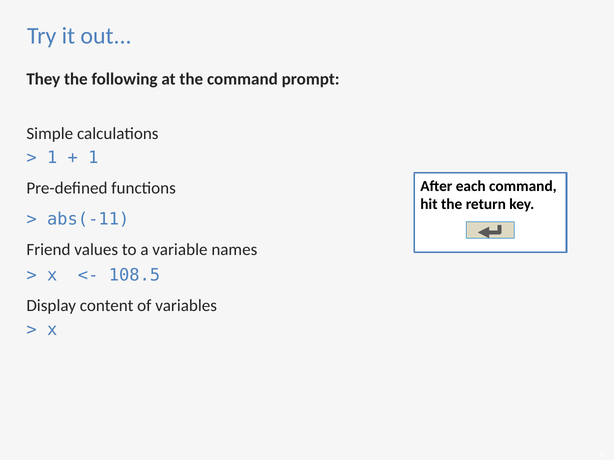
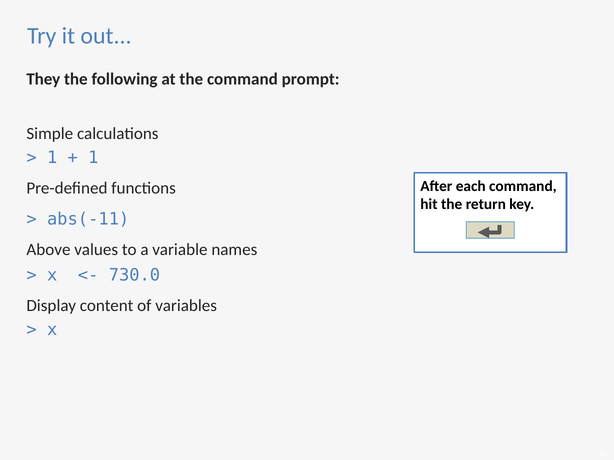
Friend: Friend -> Above (48, 250)
108.5: 108.5 -> 730.0 (134, 275)
